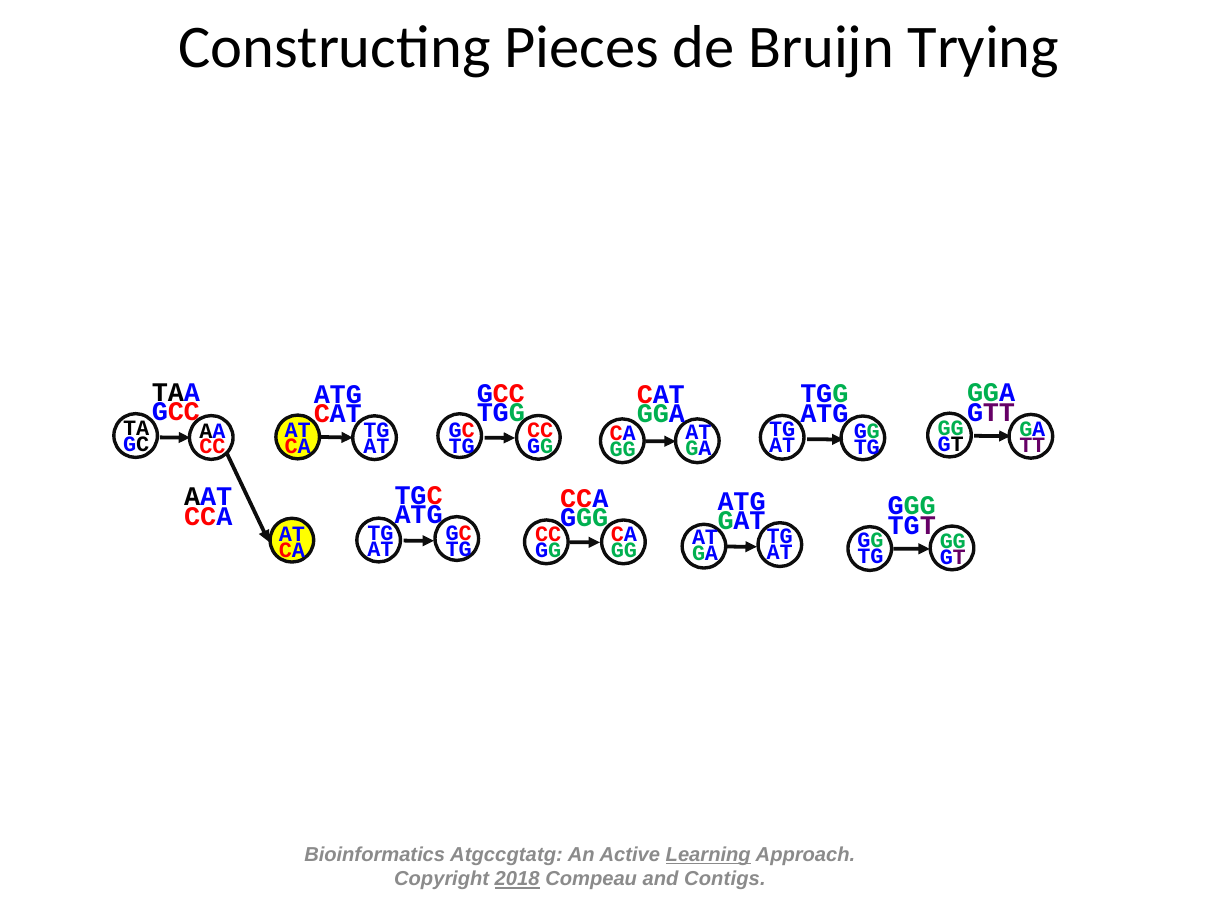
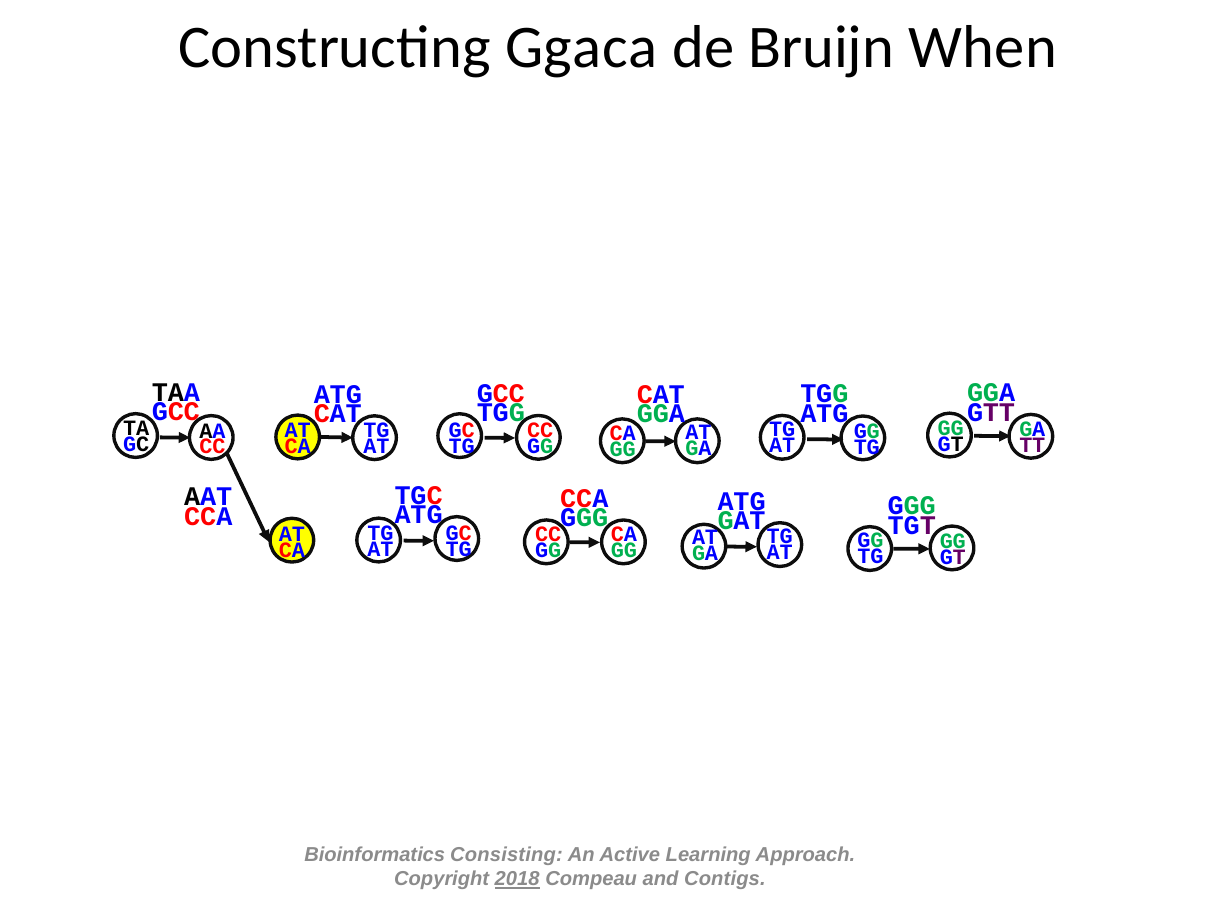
Pieces: Pieces -> Ggaca (581, 48)
Trying: Trying -> When (983, 48)
Atgccgtatg: Atgccgtatg -> Consisting (506, 855)
Learning underline: present -> none (708, 855)
